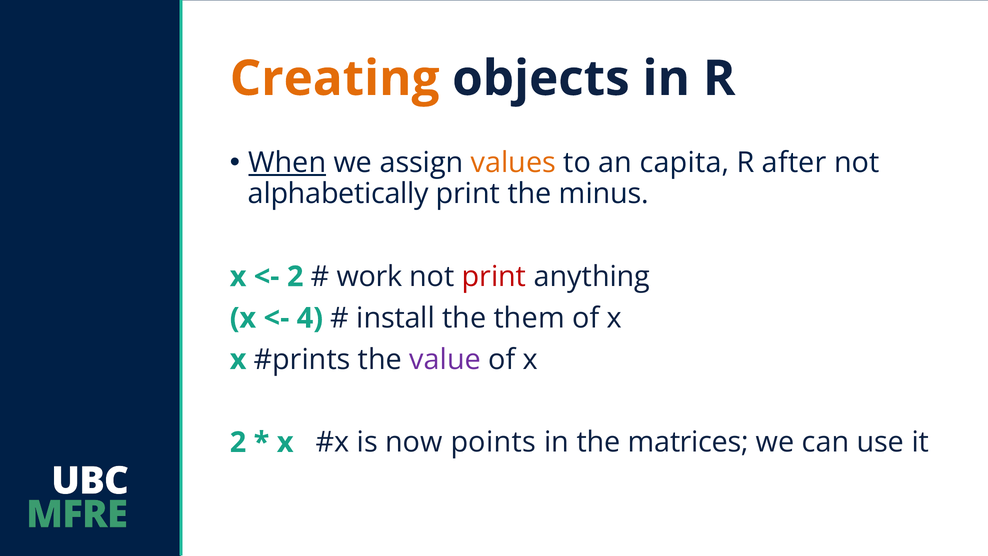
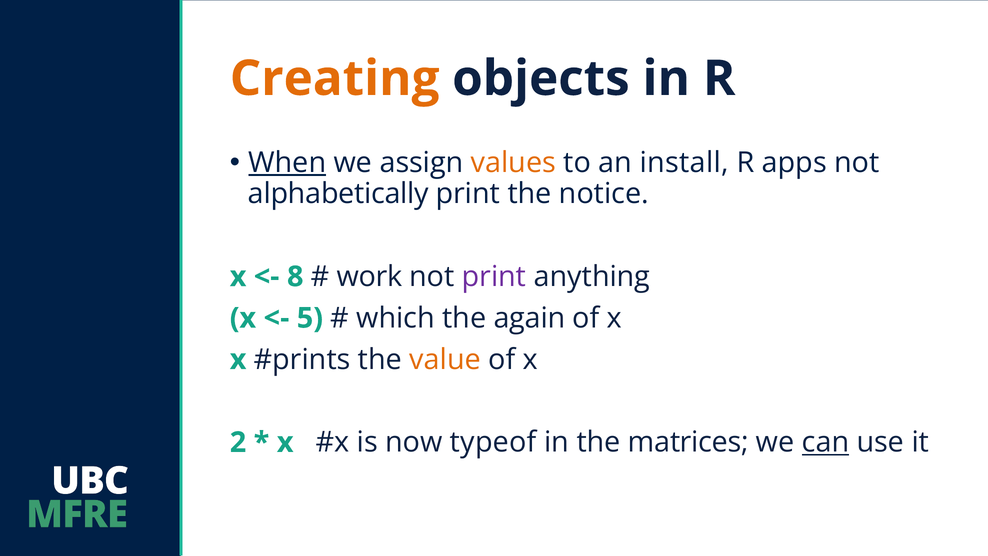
capita: capita -> install (684, 163)
after: after -> apps (794, 163)
minus: minus -> notice (604, 194)
2: 2 -> 8 (295, 277)
print colour: red -> purple (494, 277)
4: 4 -> 5 (310, 318)
install: install -> which (396, 318)
them: them -> again (529, 318)
value colour: purple -> orange (445, 359)
points: points -> typeof (493, 442)
can underline: none -> present (825, 442)
